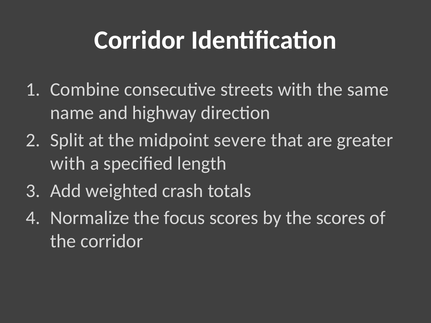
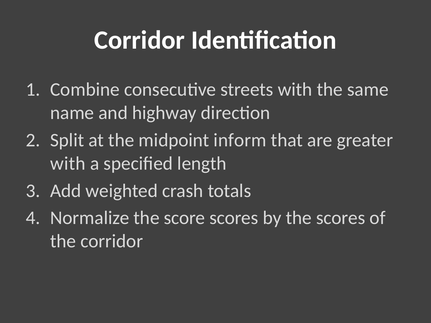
severe: severe -> inform (240, 140)
focus: focus -> score (185, 218)
